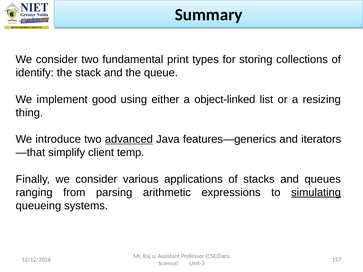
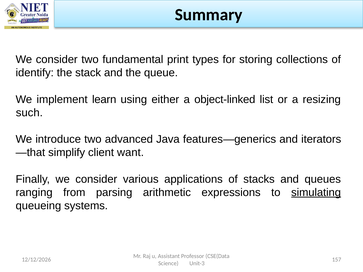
good: good -> learn (104, 99)
thing: thing -> such (29, 113)
advanced underline: present -> none (129, 139)
temp: temp -> want (130, 153)
